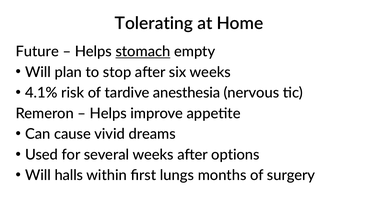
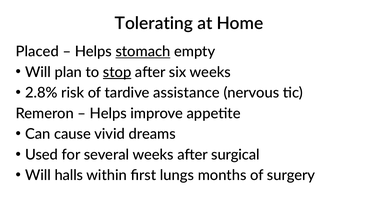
Future: Future -> Placed (37, 52)
stop underline: none -> present (117, 72)
4.1%: 4.1% -> 2.8% (41, 93)
anesthesia: anesthesia -> assistance (186, 93)
options: options -> surgical (235, 155)
